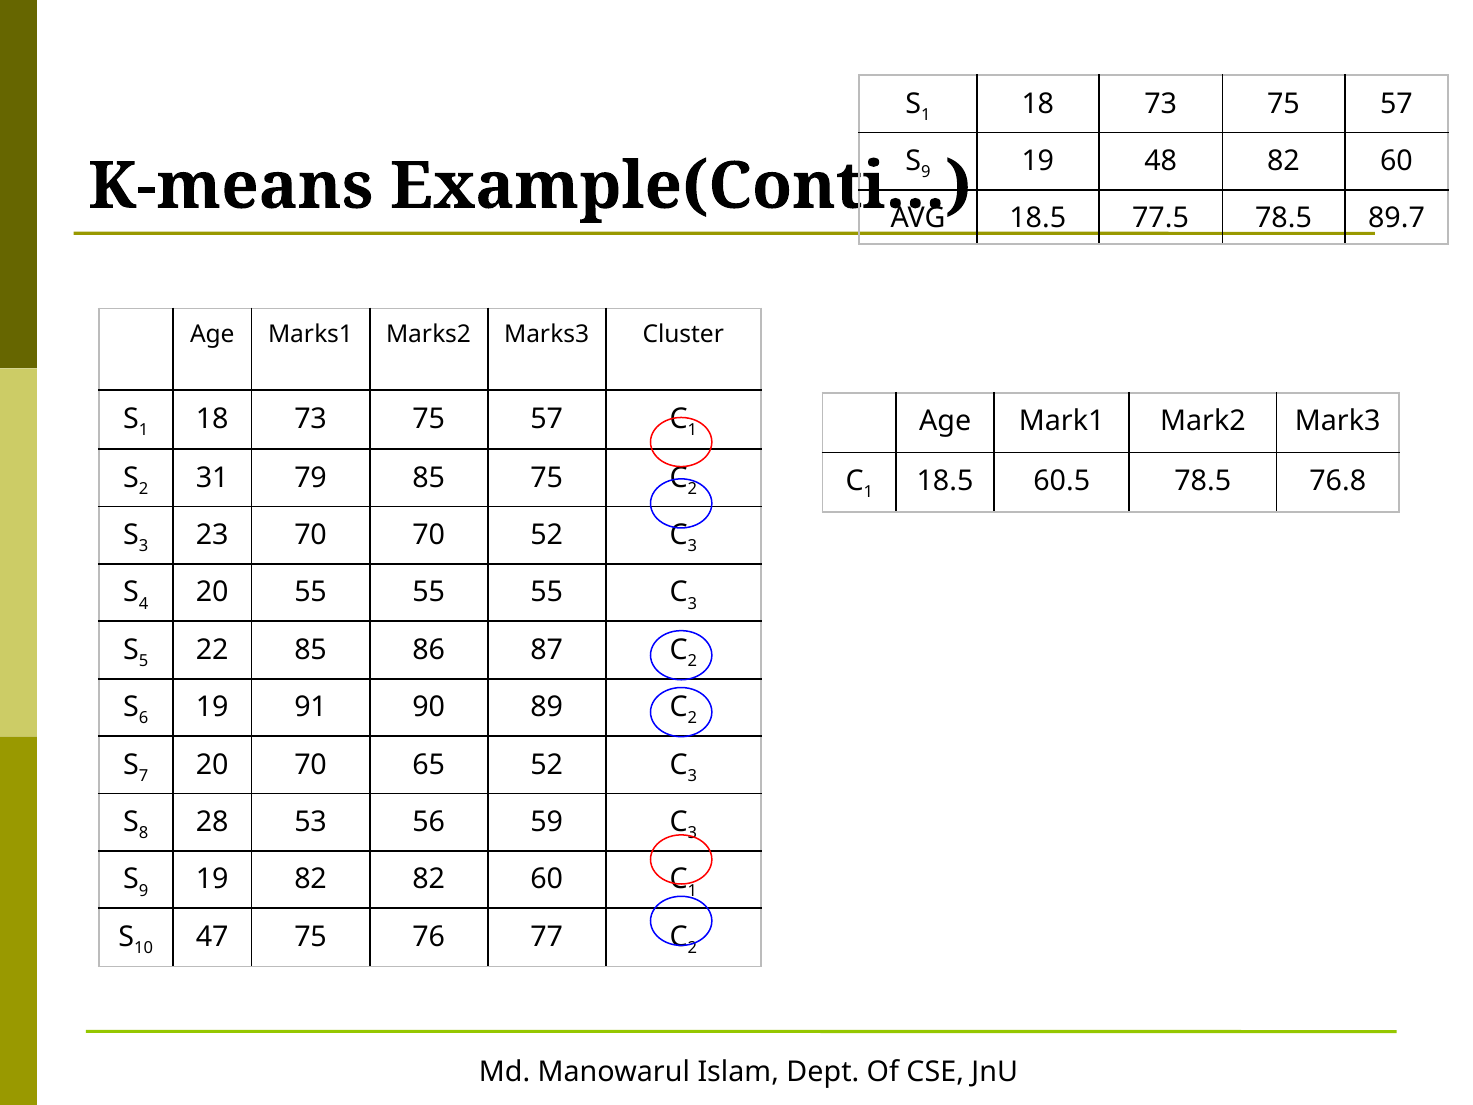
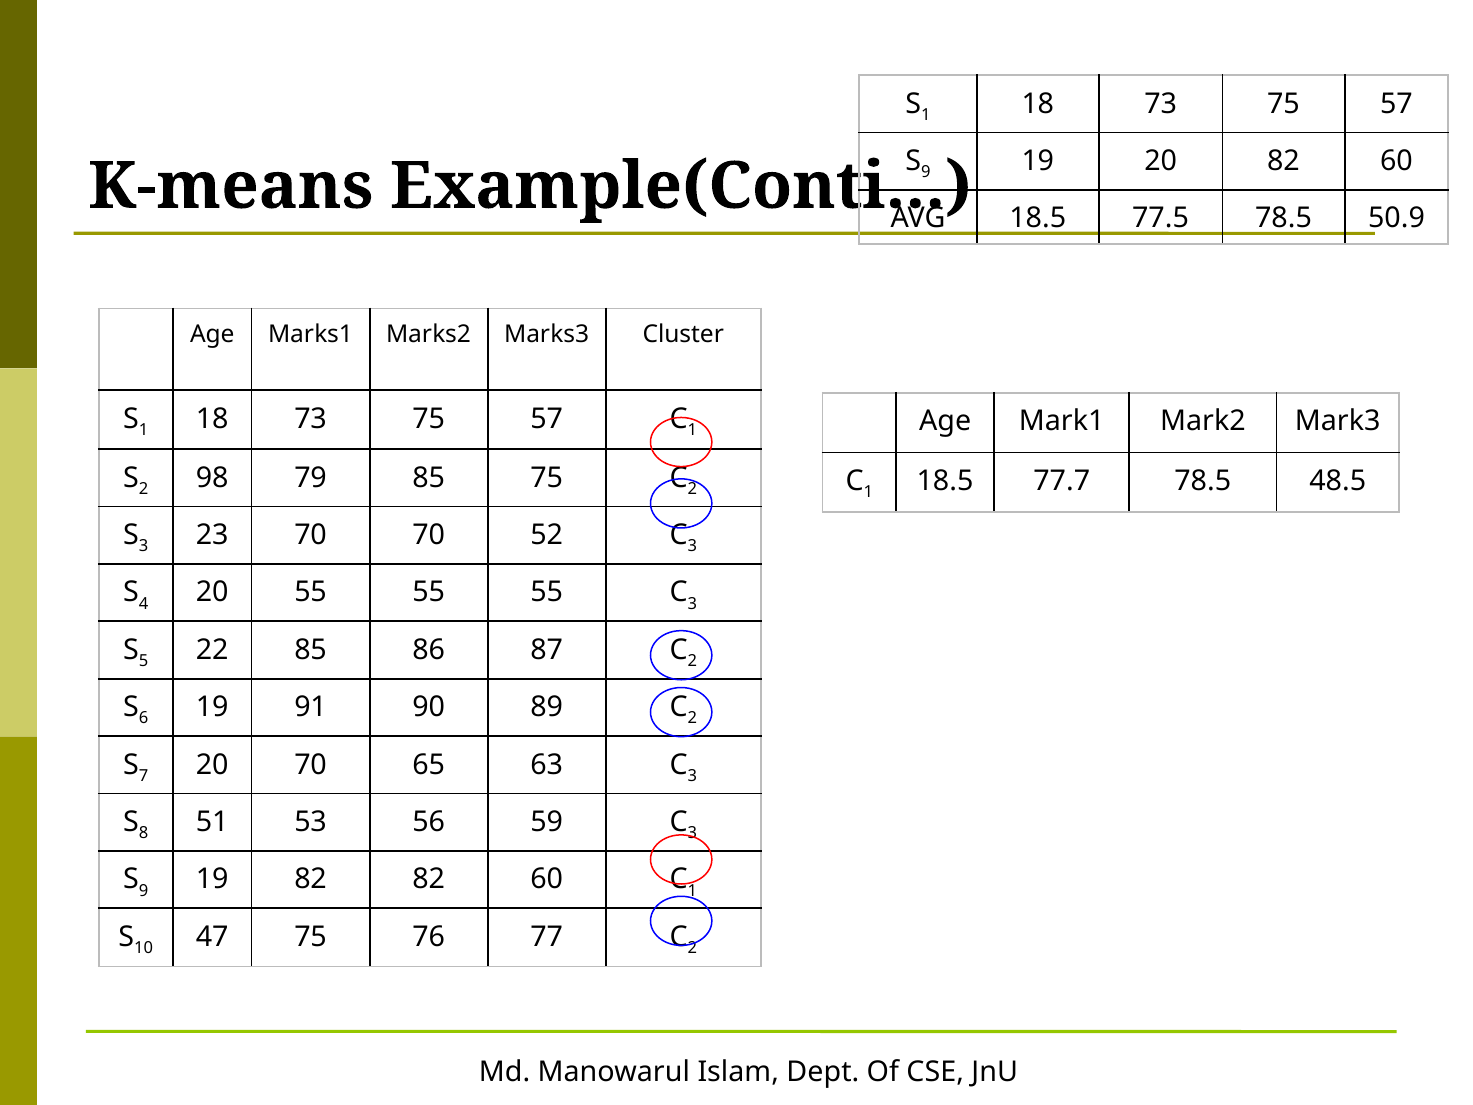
19 48: 48 -> 20 (1161, 161)
89.7: 89.7 -> 50.9 (1396, 218)
31: 31 -> 98 (212, 477)
60.5: 60.5 -> 77.7 (1062, 481)
76.8: 76.8 -> 48.5 (1338, 481)
65 52: 52 -> 63 (547, 765)
28: 28 -> 51 (212, 822)
